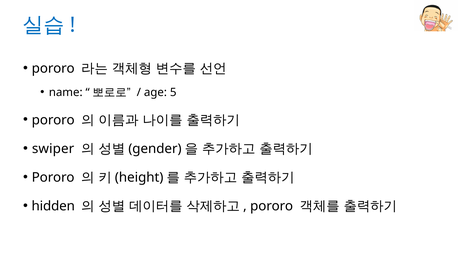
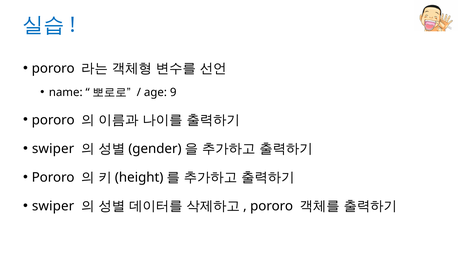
5: 5 -> 9 (173, 93)
hidden: hidden -> swiper (53, 207)
